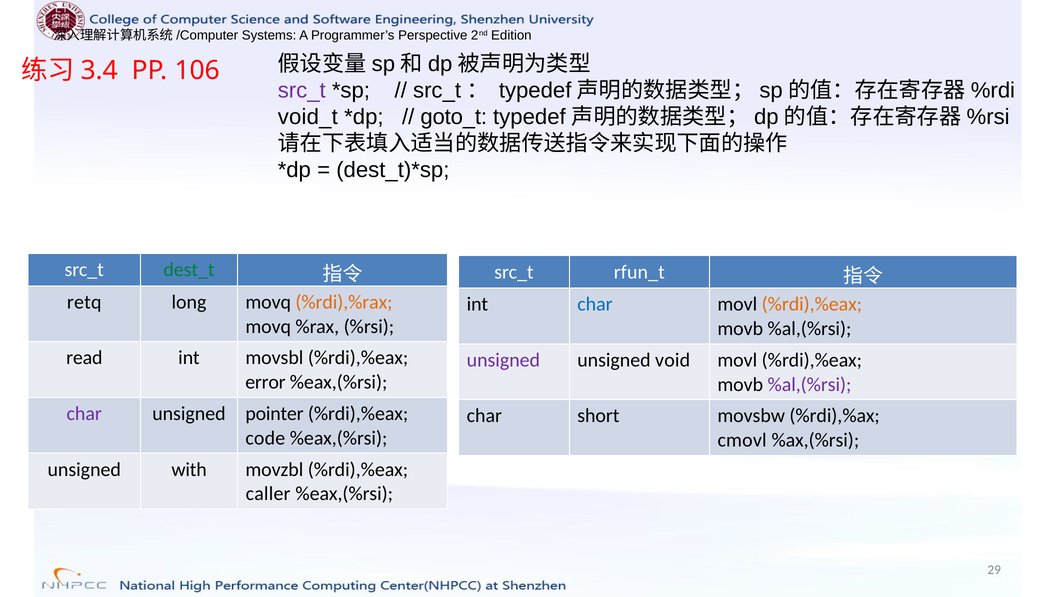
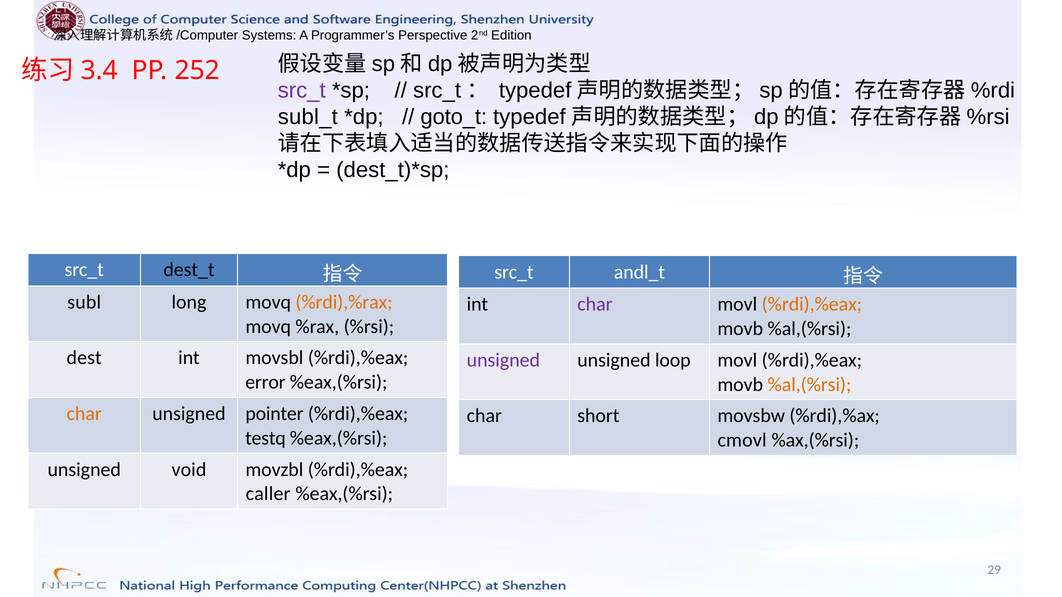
106: 106 -> 252 (197, 71)
void_t: void_t -> subl_t (308, 117)
dest_t colour: green -> black (189, 270)
rfun_t: rfun_t -> andl_t (639, 272)
retq: retq -> subl (84, 302)
char colour: blue -> purple (595, 305)
read: read -> dest (84, 358)
void: void -> loop (673, 360)
%al,(%rsi colour: purple -> orange (809, 385)
char colour: purple -> orange (84, 414)
code: code -> testq (265, 438)
with: with -> void (189, 470)
